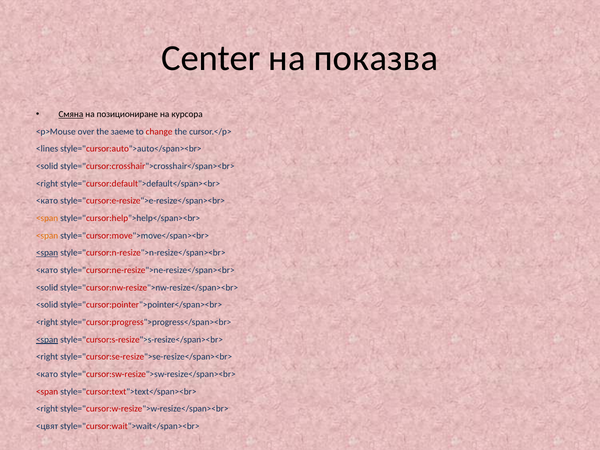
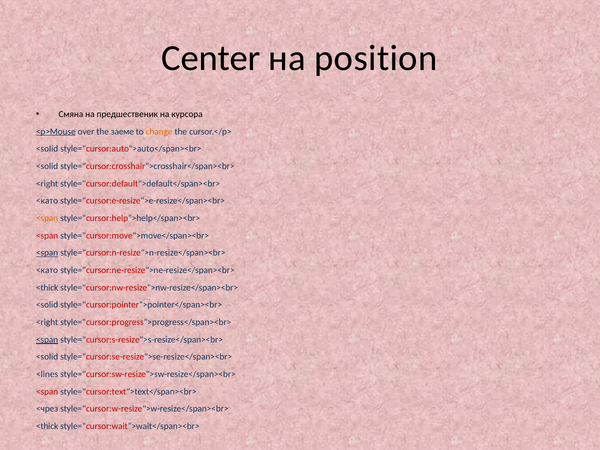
показва: показва -> position (376, 58)
Смяна underline: present -> none (71, 114)
позициониране: позициониране -> предшественик (127, 114)
<p>Mouse underline: none -> present (56, 131)
change colour: red -> orange (159, 131)
<lines: <lines -> <solid (47, 149)
<span colour: orange -> red (47, 236)
<solid: <solid -> <thick (47, 288)
<right: <right -> <solid (47, 357)
<като: <като -> <lines (47, 374)
<right: <right -> <чрез (47, 409)
<цвят: <цвят -> <thick (47, 426)
